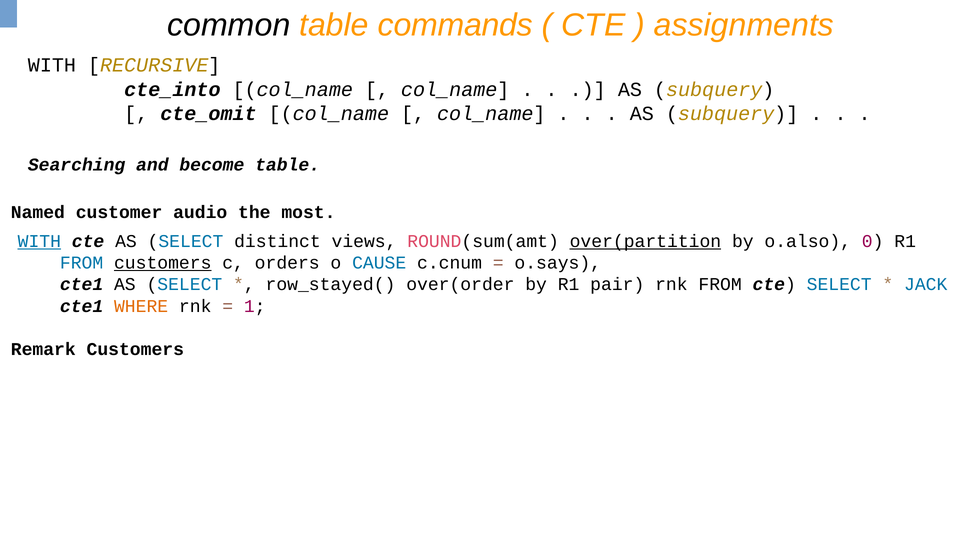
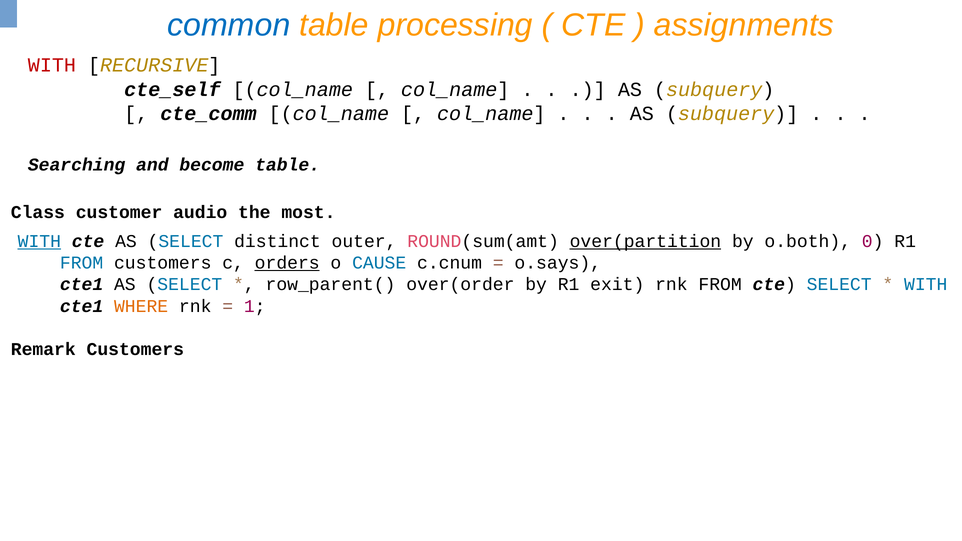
common colour: black -> blue (229, 25)
commands: commands -> processing (455, 25)
WITH colour: black -> red (52, 65)
cte_into: cte_into -> cte_self (172, 89)
cte_omit: cte_omit -> cte_comm (208, 113)
Named: Named -> Class (38, 212)
views: views -> outer (364, 241)
o.also: o.also -> o.both (808, 241)
customers underline: present -> none (163, 263)
orders underline: none -> present (287, 263)
row_stayed(: row_stayed( -> row_parent( (330, 285)
pair: pair -> exit (617, 285)
JACK: JACK -> WITH (926, 285)
